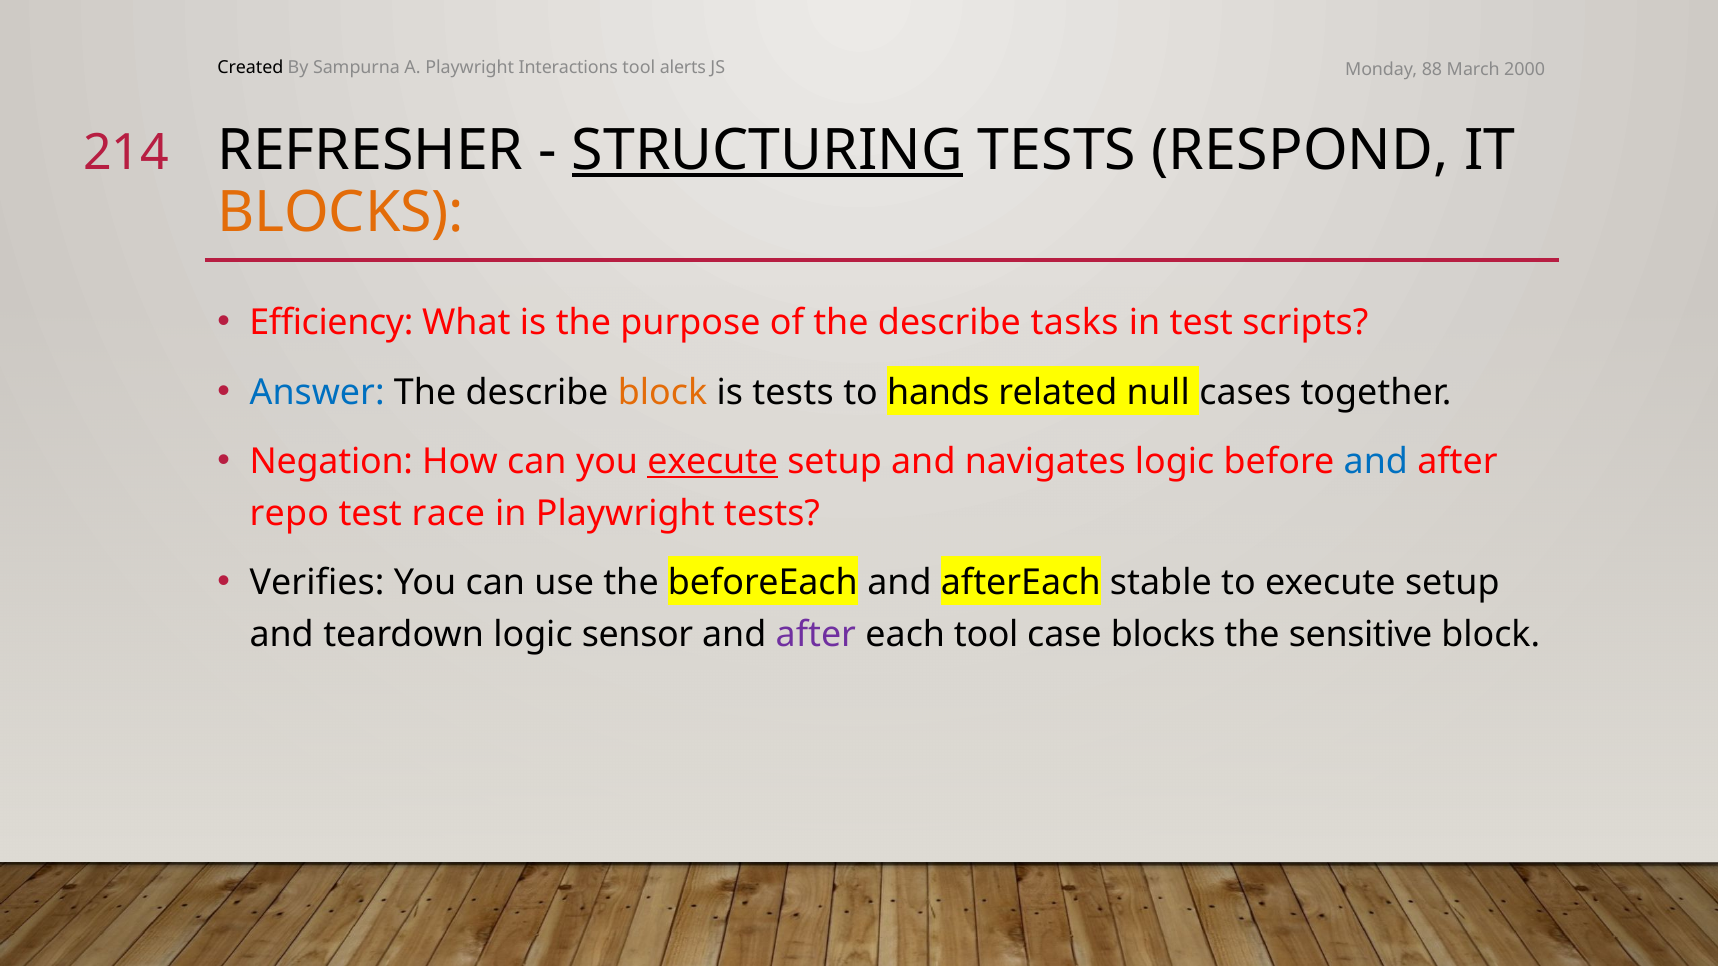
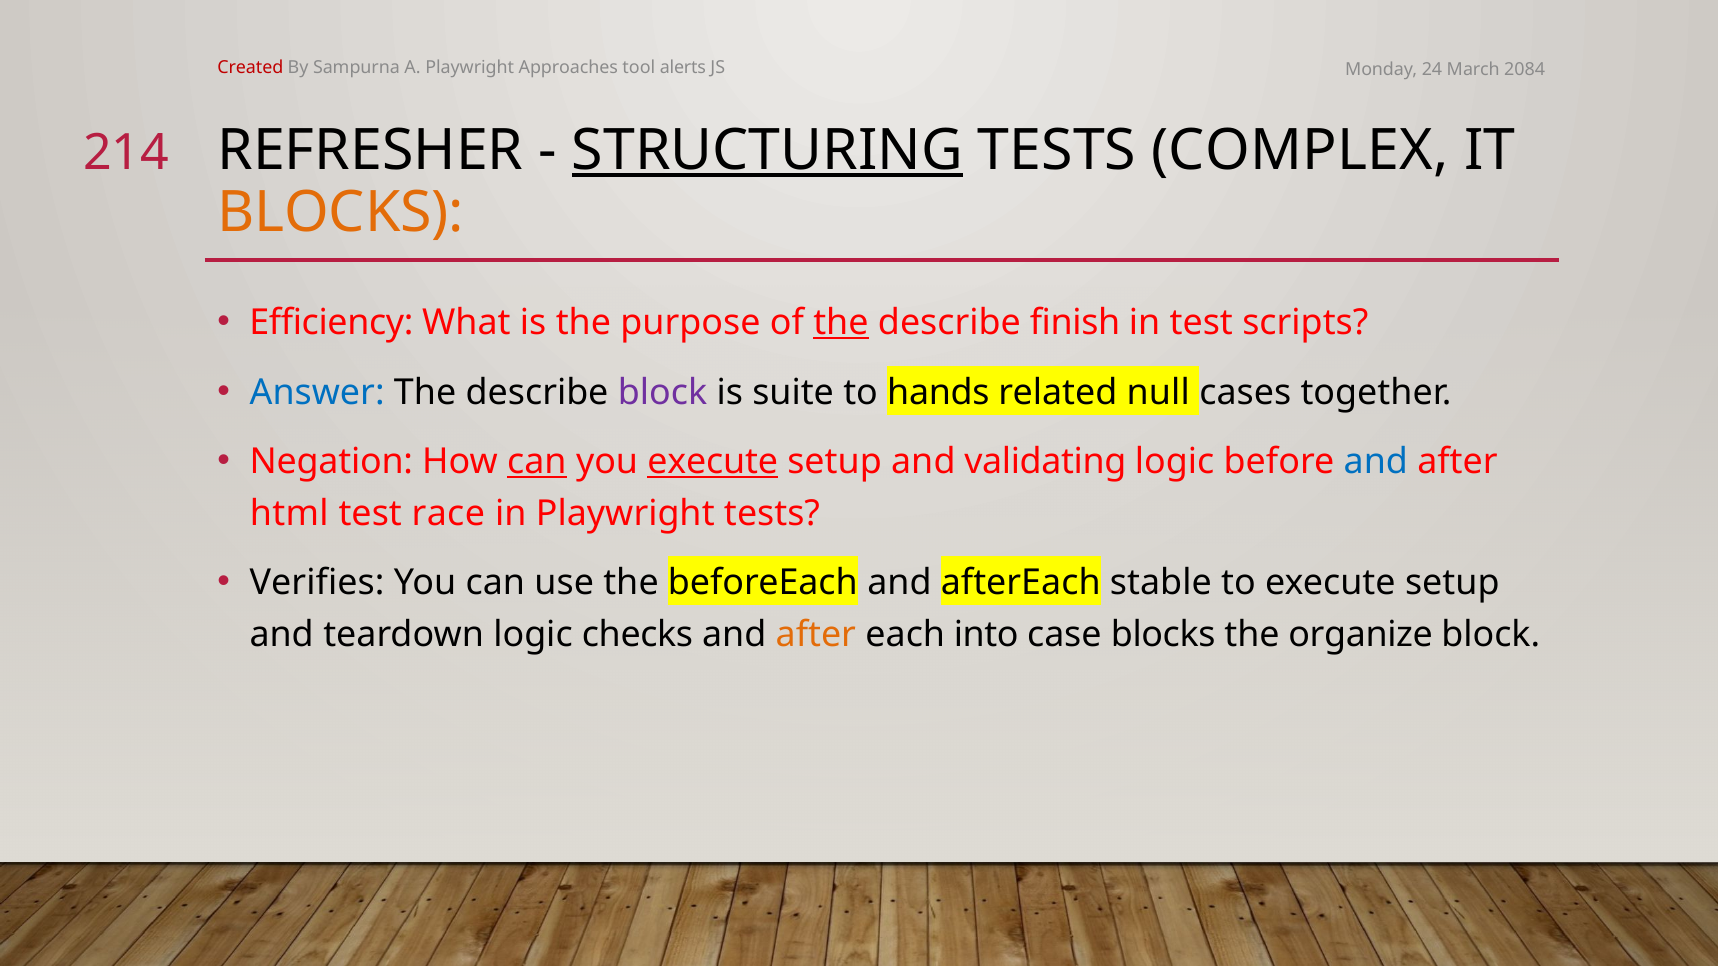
Created colour: black -> red (250, 68)
Interactions: Interactions -> Approaches (568, 68)
88: 88 -> 24 (1432, 70)
2000: 2000 -> 2084 (1525, 70)
RESPOND: RESPOND -> COMPLEX (1300, 150)
the underline: none -> present (841, 323)
tasks: tasks -> finish (1075, 323)
block colour: orange -> purple (662, 393)
is tests: tests -> suite (793, 393)
can underline: none -> present (537, 462)
navigates: navigates -> validating (1045, 462)
repo: repo -> html (289, 514)
sensor: sensor -> checks (638, 635)
after colour: purple -> orange (816, 635)
each tool: tool -> into (986, 635)
sensitive: sensitive -> organize (1361, 635)
